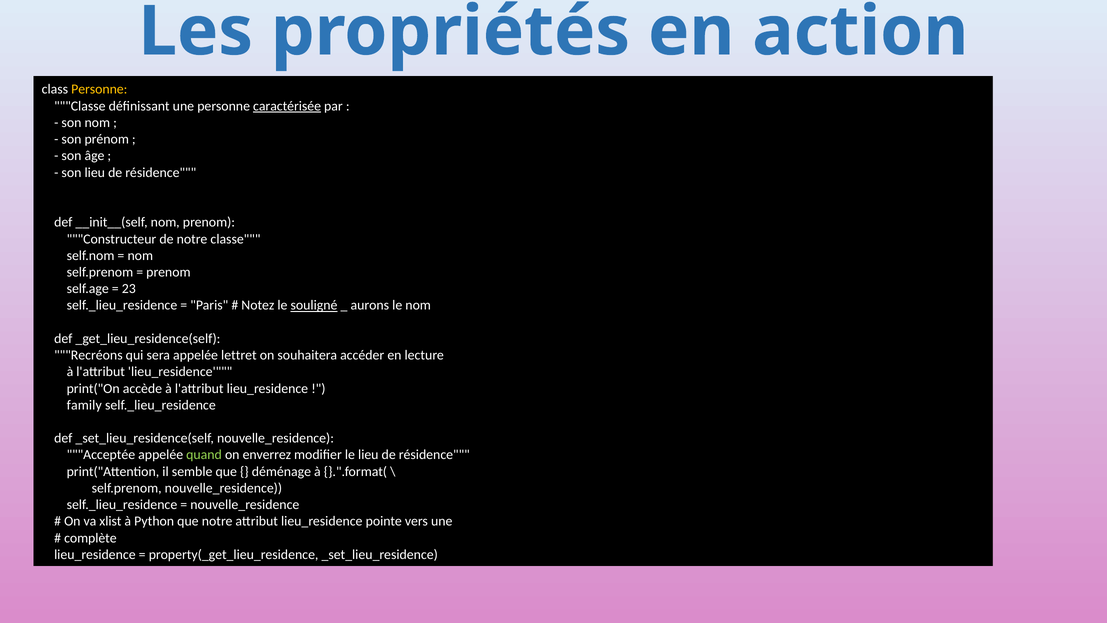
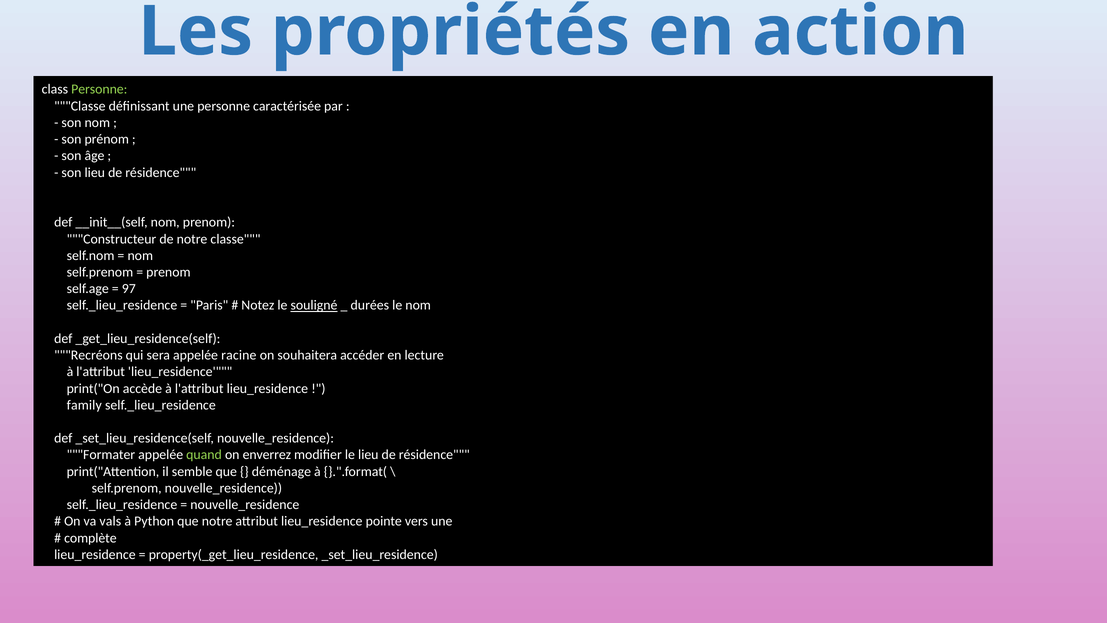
Personne colour: yellow -> light green (99, 89)
caractérisée underline: present -> none (287, 106)
23: 23 -> 97 (129, 289)
aurons: aurons -> durées (370, 305)
lettret: lettret -> racine (239, 355)
Acceptée: Acceptée -> Formater (101, 455)
xlist: xlist -> vals (110, 521)
